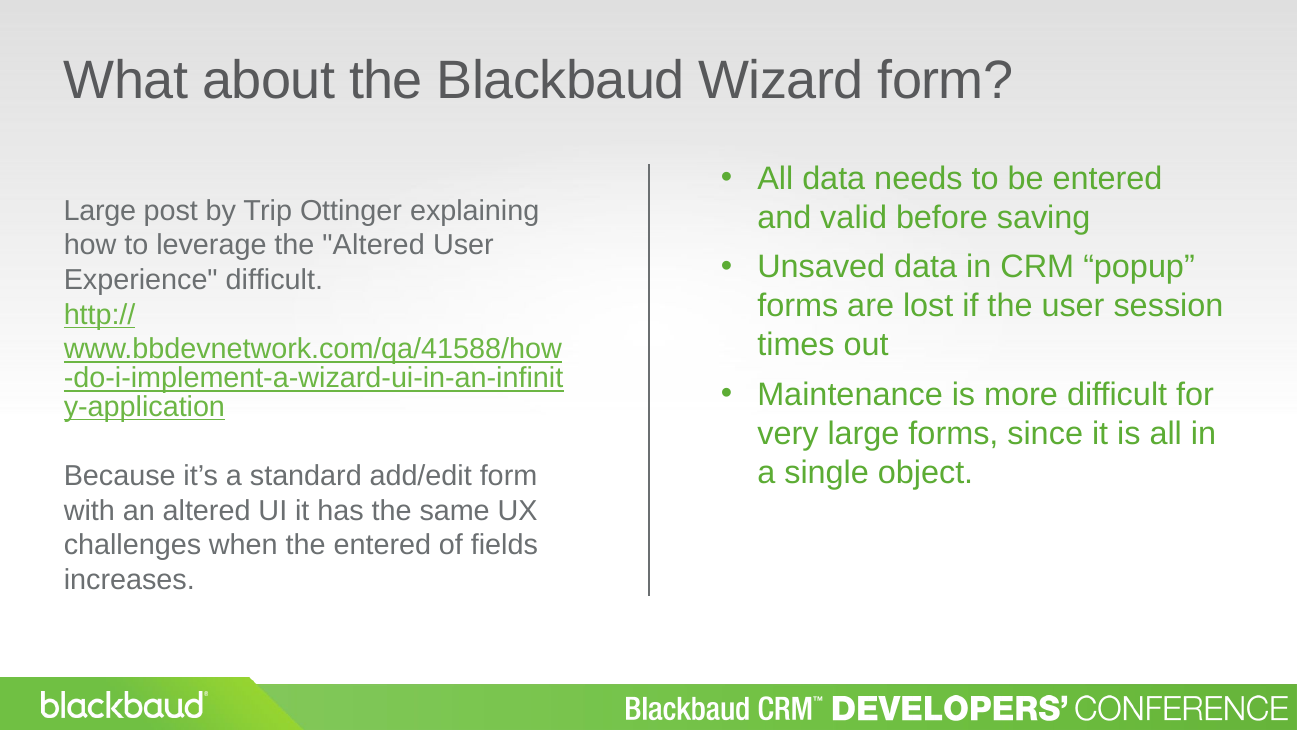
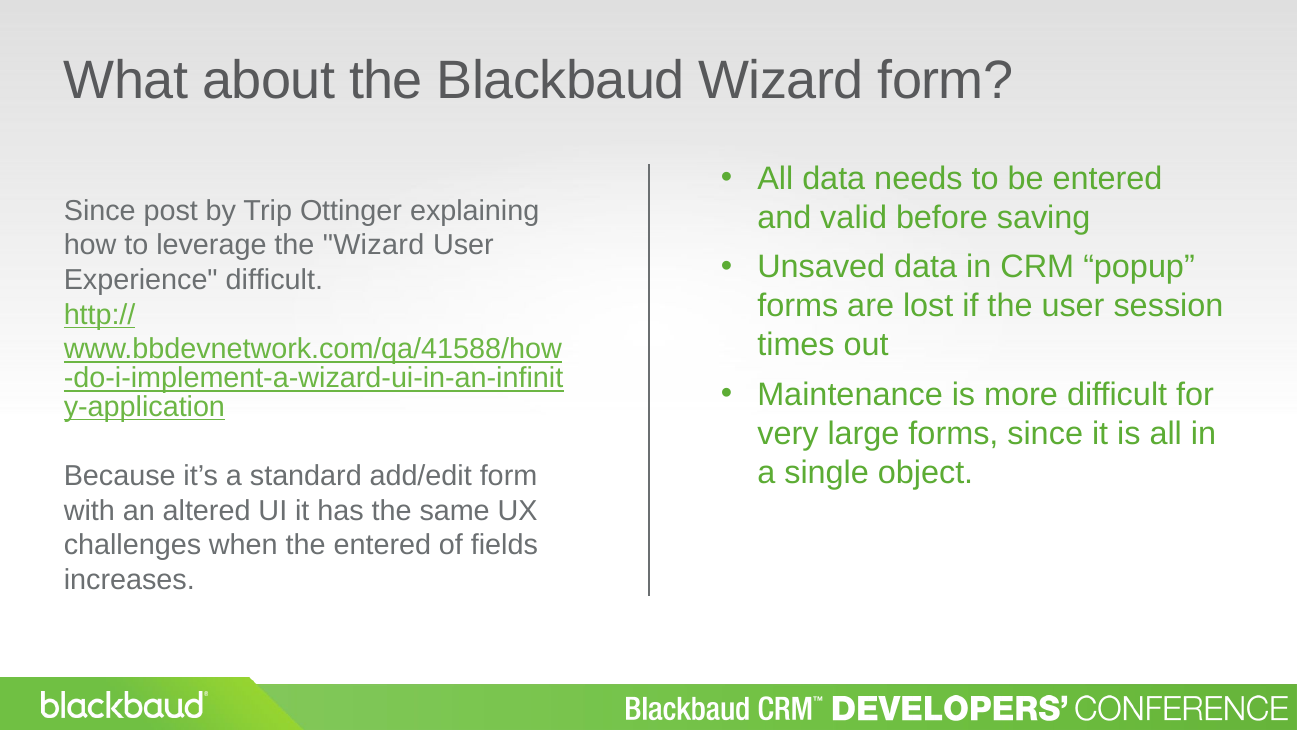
Large: Large -> Since (100, 211)
the Altered: Altered -> Wizard (374, 245)
